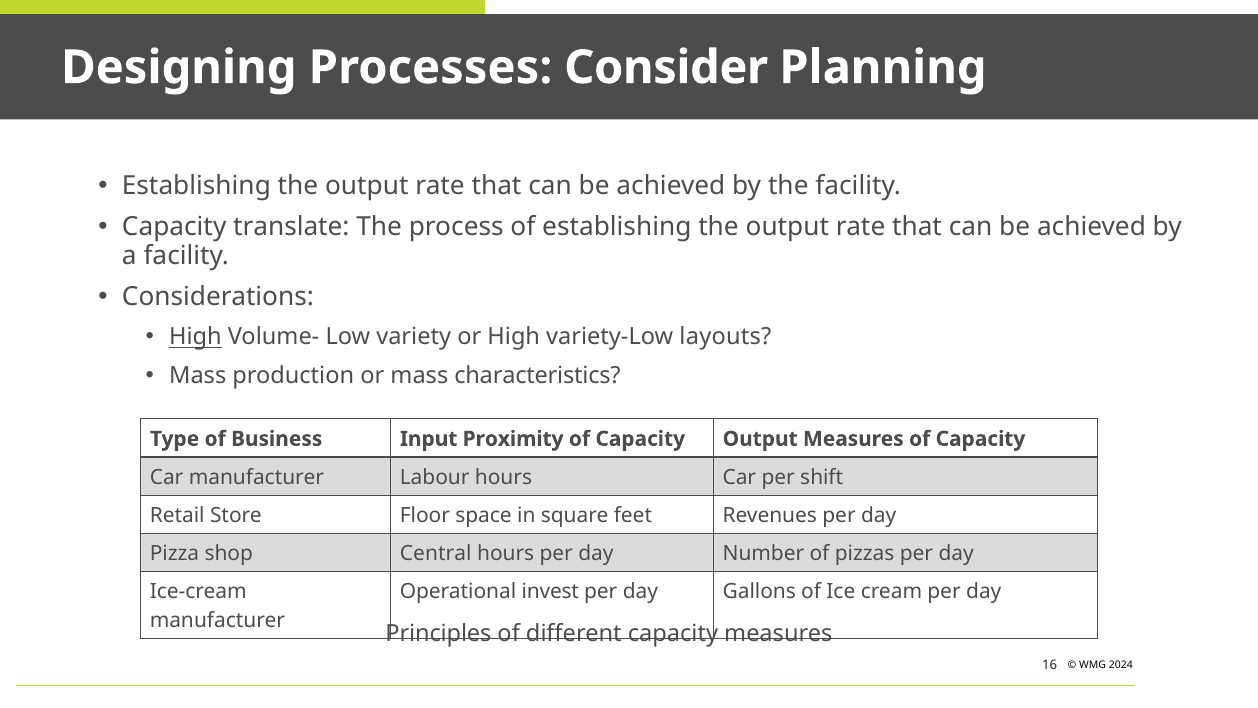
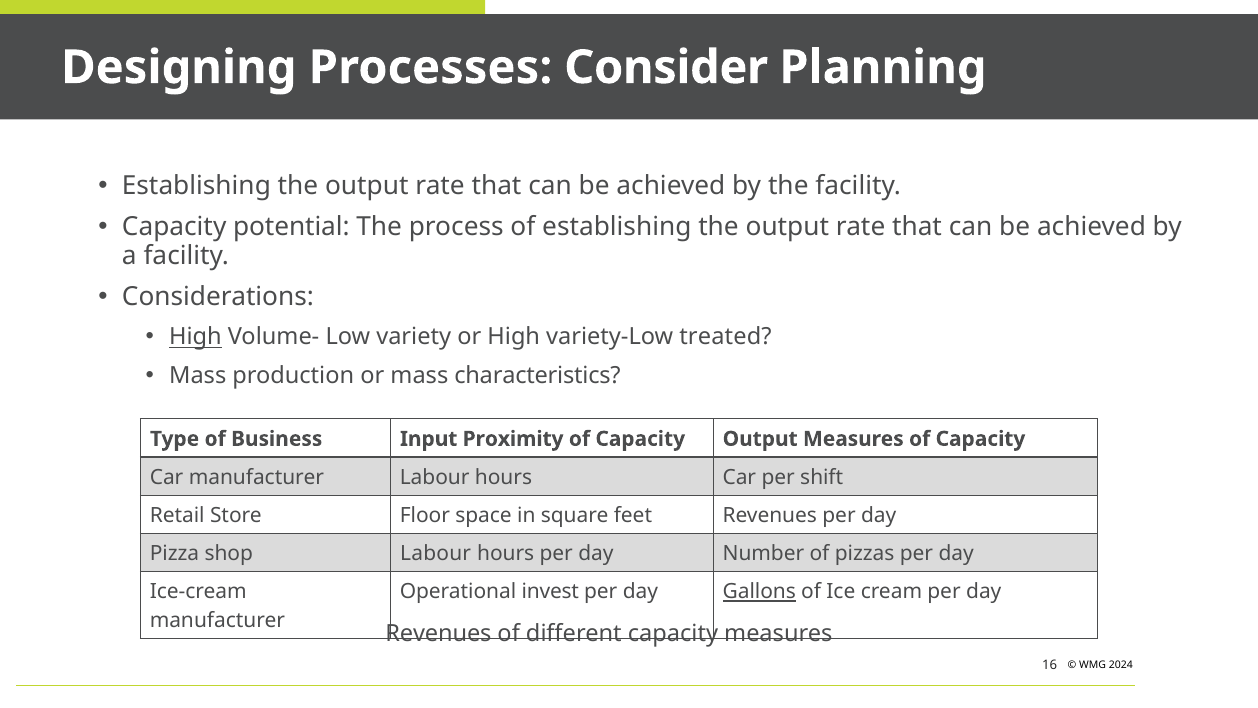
translate: translate -> potential (291, 227)
layouts: layouts -> treated (725, 337)
shop Central: Central -> Labour (436, 553)
Gallons underline: none -> present (759, 592)
Principles: Principles -> Revenues (438, 633)
